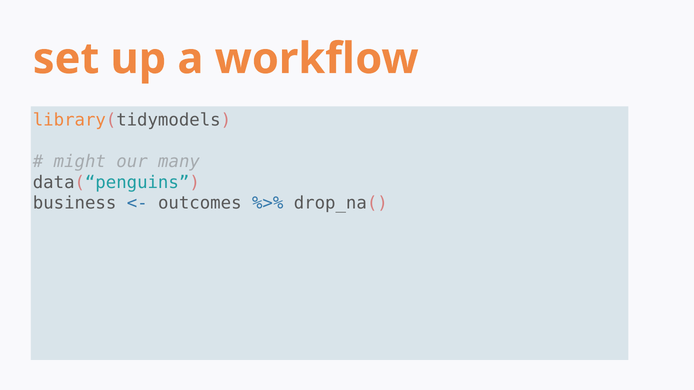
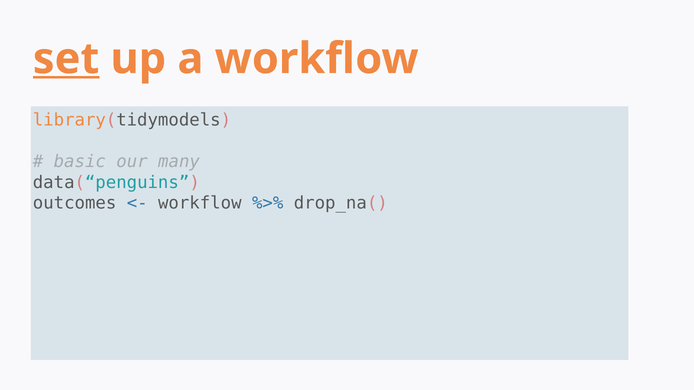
set underline: none -> present (66, 59)
might: might -> basic (80, 162)
business: business -> outcomes (75, 203)
outcomes: outcomes -> workflow (200, 203)
